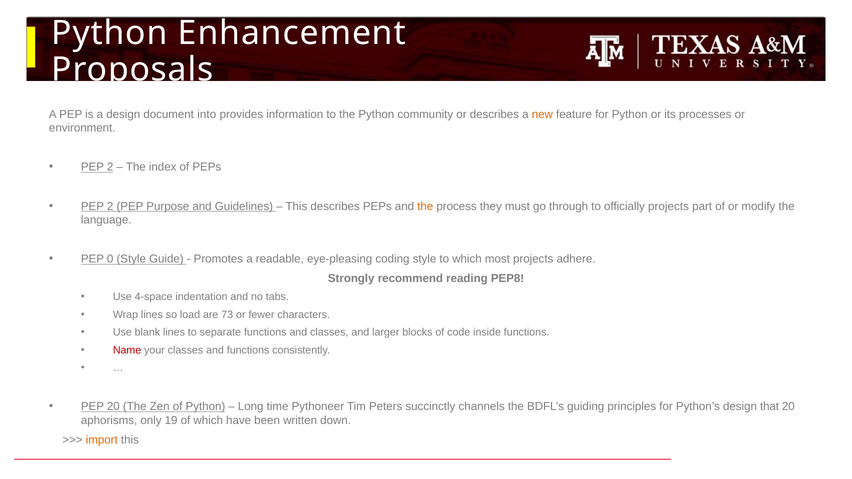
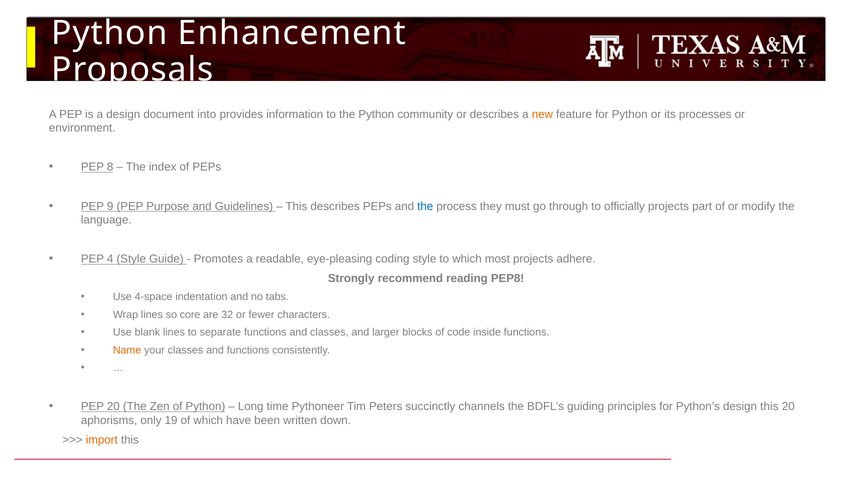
2: 2 -> 8 (110, 167)
2: 2 -> 9 (110, 206)
the colour: orange -> blue (425, 206)
0: 0 -> 4 (110, 259)
load: load -> core (190, 315)
73: 73 -> 32 (227, 315)
Name colour: red -> orange (127, 350)
design that: that -> this (769, 407)
